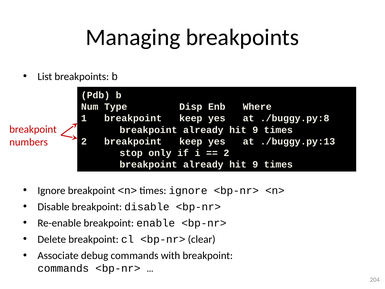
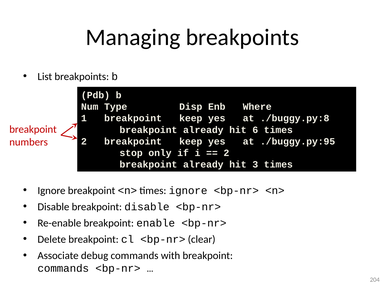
9: 9 -> 6 (255, 130)
./buggy.py:13: ./buggy.py:13 -> ./buggy.py:95 (298, 141)
9: 9 -> 3 (255, 164)
